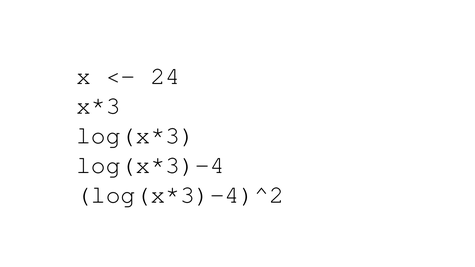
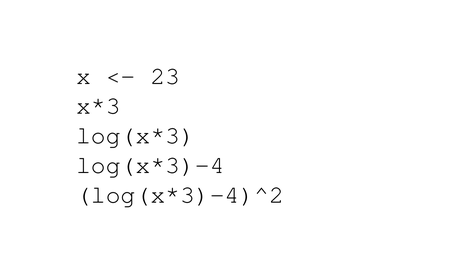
24: 24 -> 23 (165, 76)
